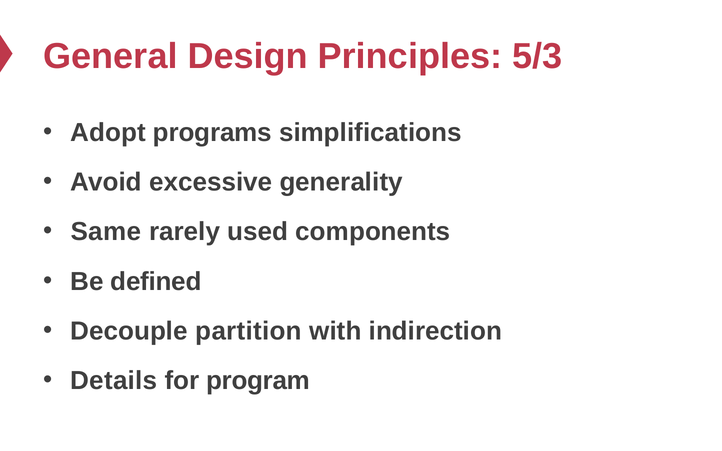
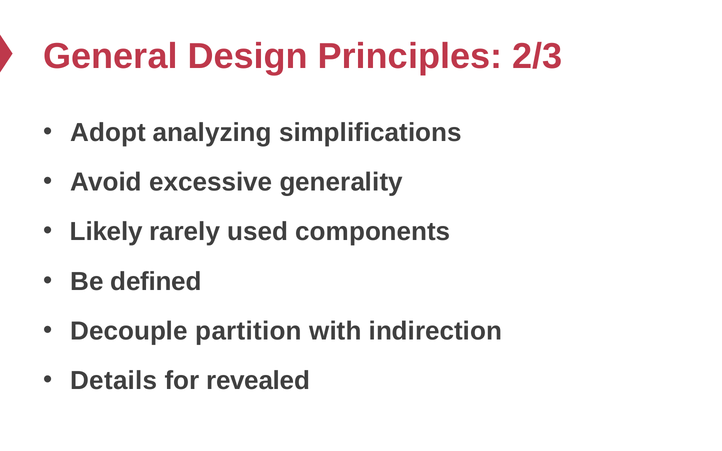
5/3: 5/3 -> 2/3 (537, 56)
programs: programs -> analyzing (212, 133)
Same: Same -> Likely (106, 232)
program: program -> revealed (258, 381)
